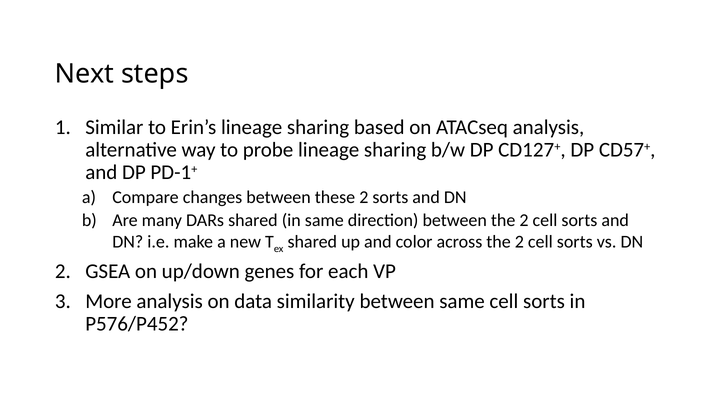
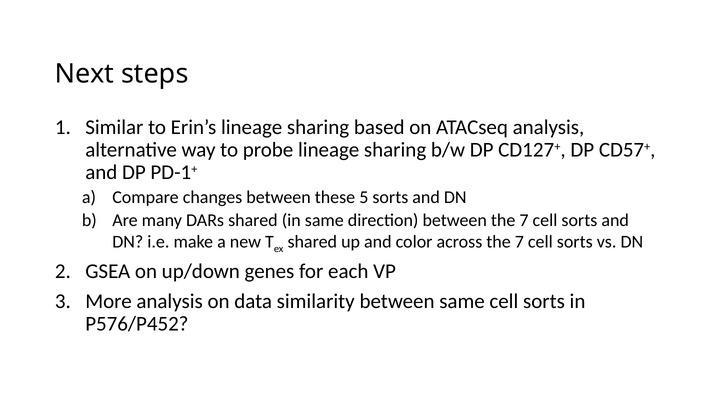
these 2: 2 -> 5 (364, 197)
between the 2: 2 -> 7 (524, 220)
across the 2: 2 -> 7 (519, 242)
